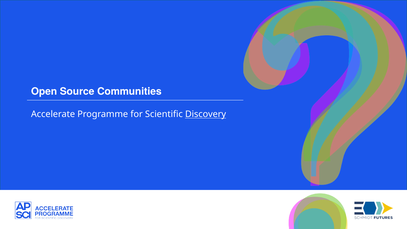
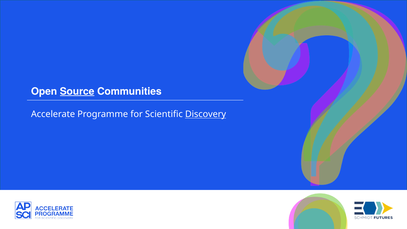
Source underline: none -> present (77, 91)
